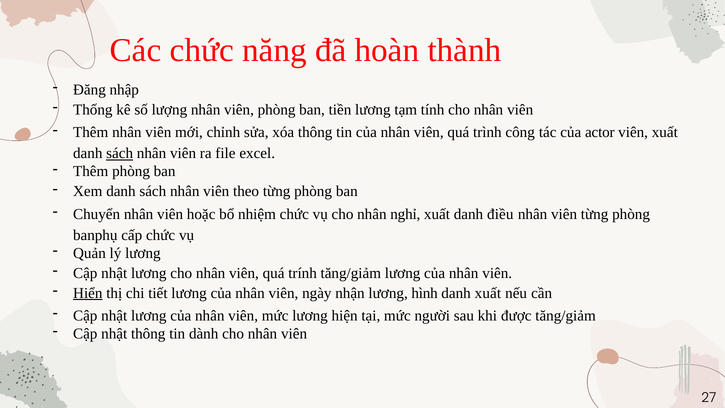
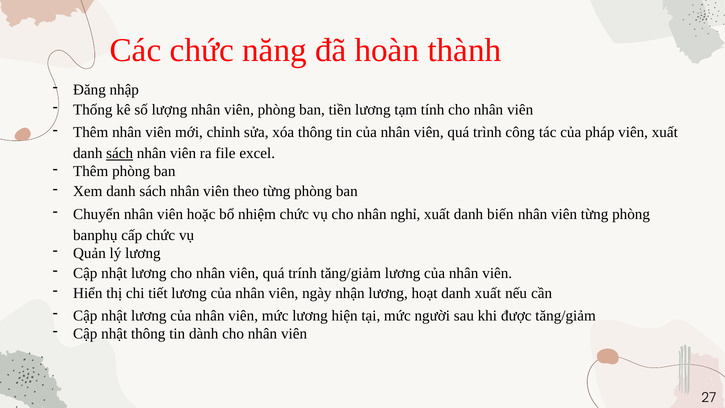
actor: actor -> pháp (600, 132)
điều: điều -> biến (500, 214)
Hiển underline: present -> none (88, 293)
hình: hình -> hoạt (425, 293)
